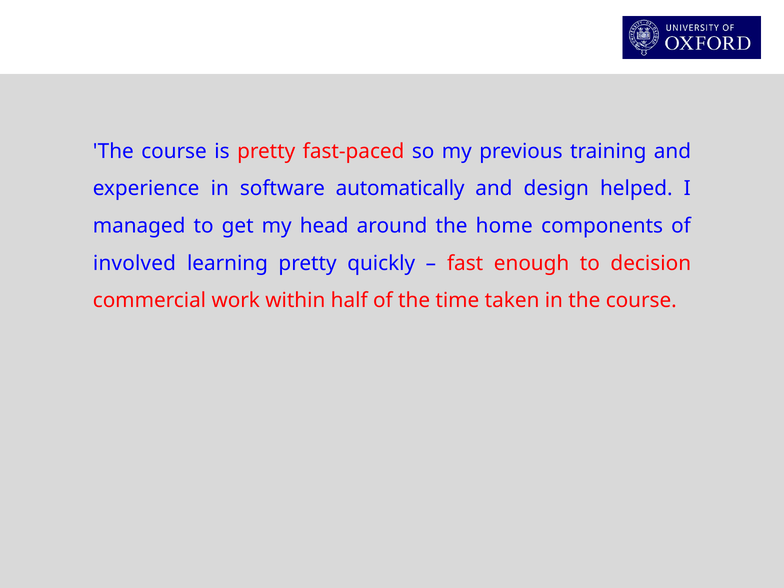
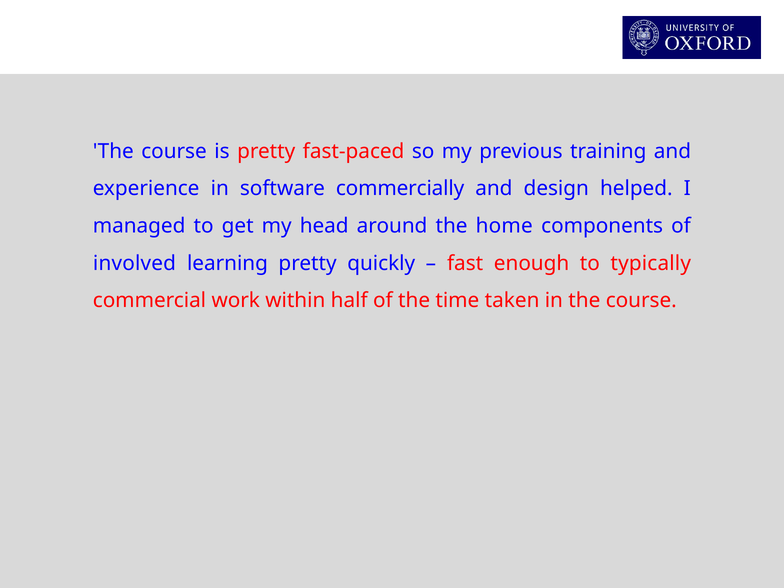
automatically: automatically -> commercially (400, 189)
decision: decision -> typically (651, 263)
